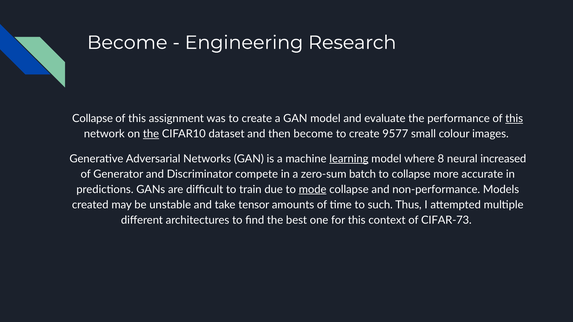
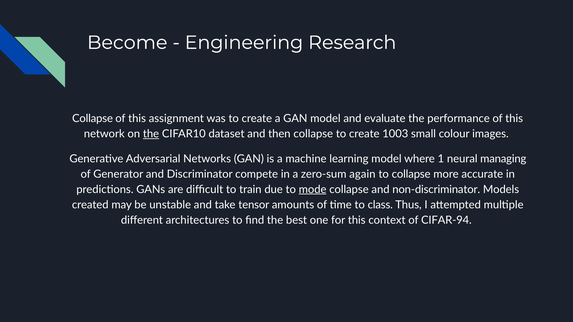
this underline: present -> none (514, 119)
then become: become -> collapse (313, 134)
9577: 9577 -> 1003 (395, 134)
learning underline: present -> none (349, 159)
8: 8 -> 1 (441, 159)
increased: increased -> managing (503, 159)
batch: batch -> again (362, 174)
non-performance: non-performance -> non-discriminator (436, 190)
such: such -> class (380, 205)
CIFAR-73: CIFAR-73 -> CIFAR-94 (446, 220)
